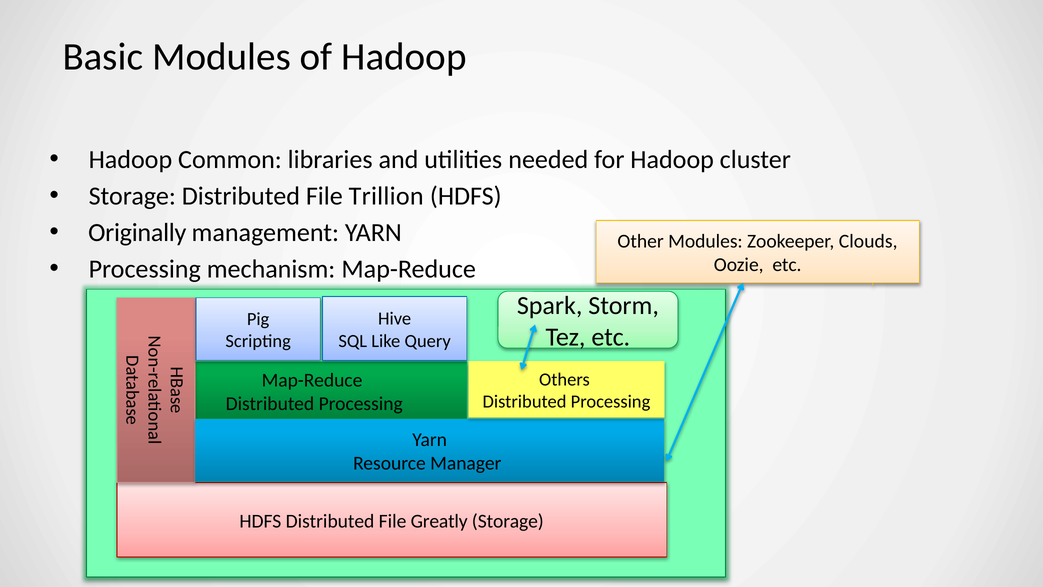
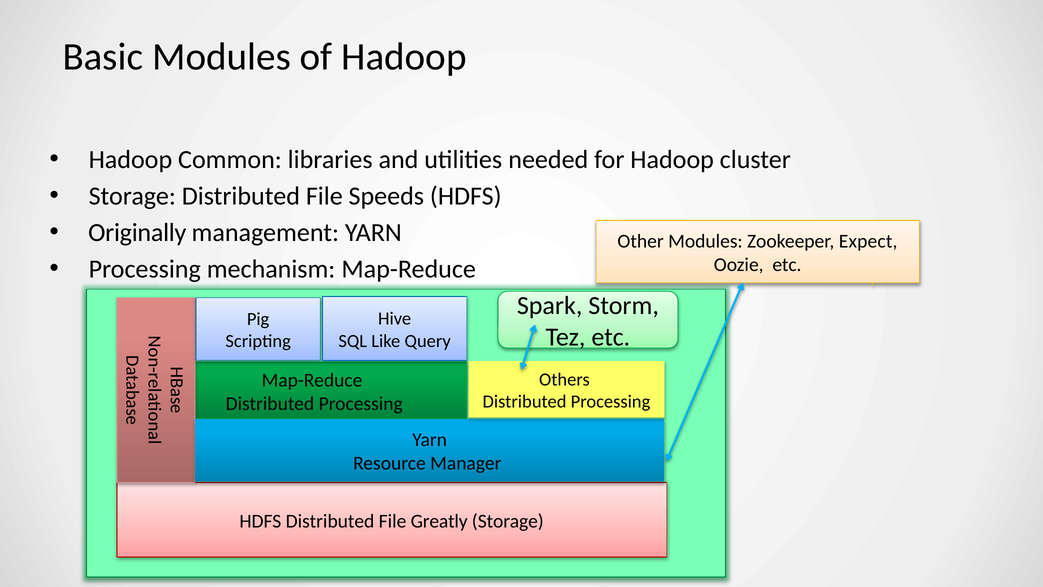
Trillion: Trillion -> Speeds (386, 196)
Clouds: Clouds -> Expect (868, 241)
